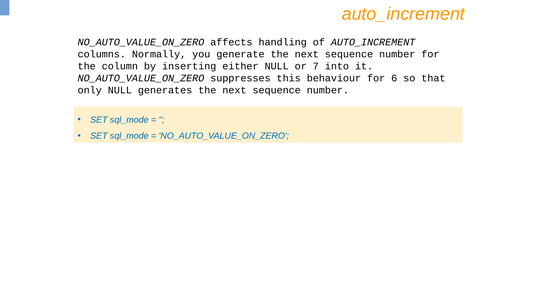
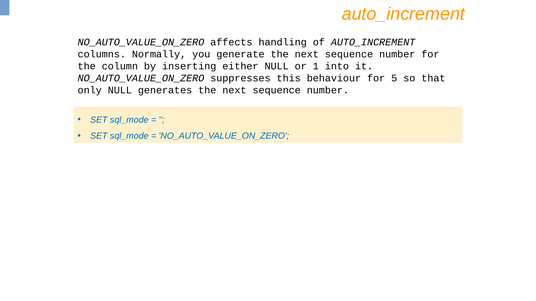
7: 7 -> 1 (316, 66)
6: 6 -> 5 (394, 78)
